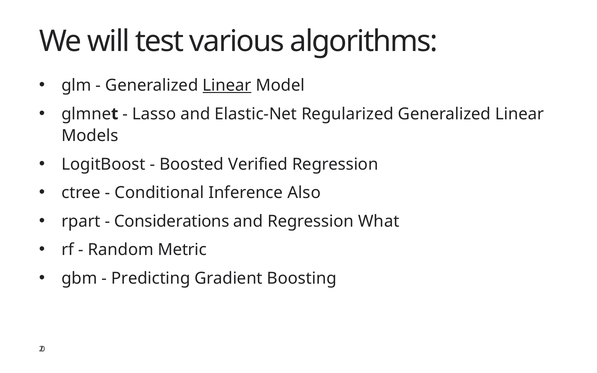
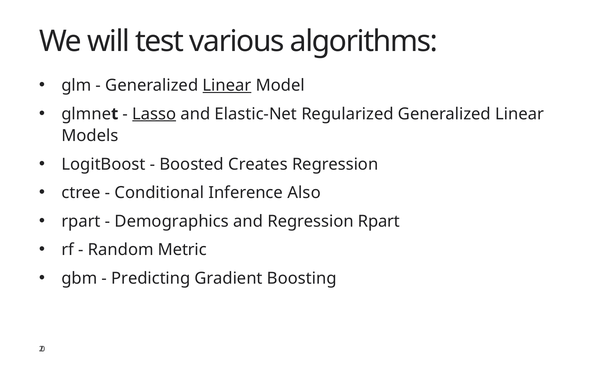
Lasso underline: none -> present (154, 114)
Verified: Verified -> Creates (258, 164)
Considerations: Considerations -> Demographics (172, 221)
Regression What: What -> Rpart (379, 221)
